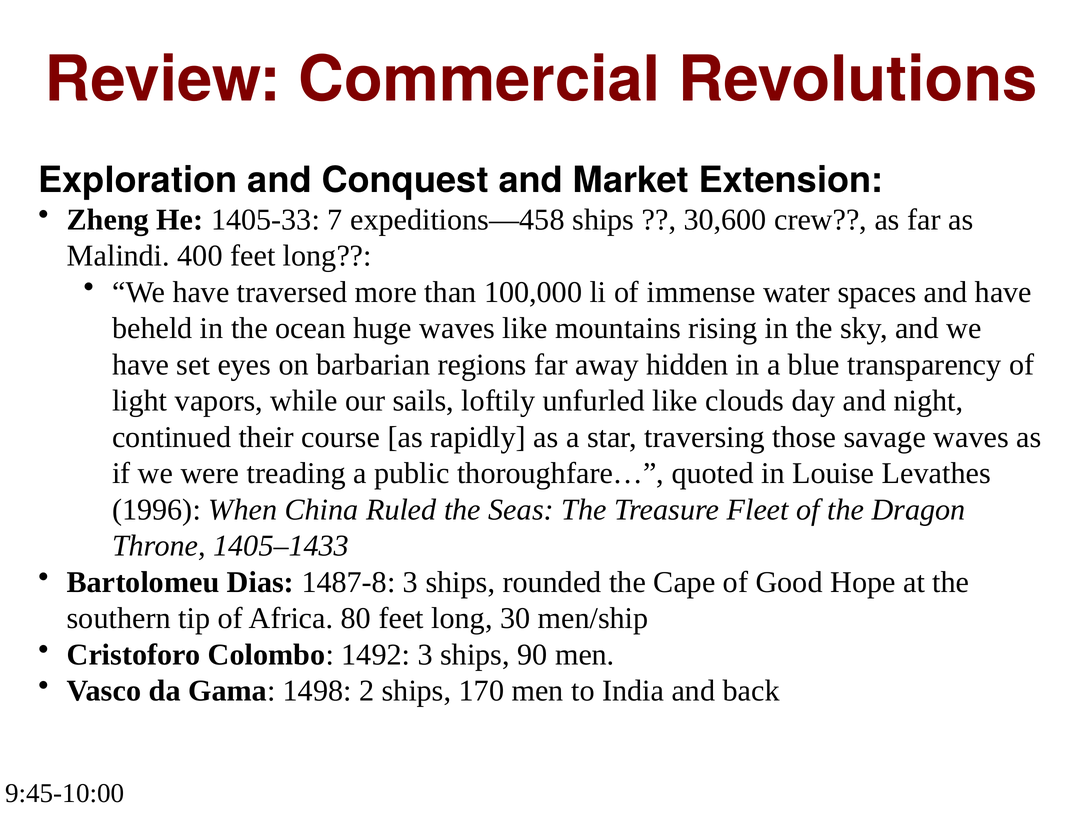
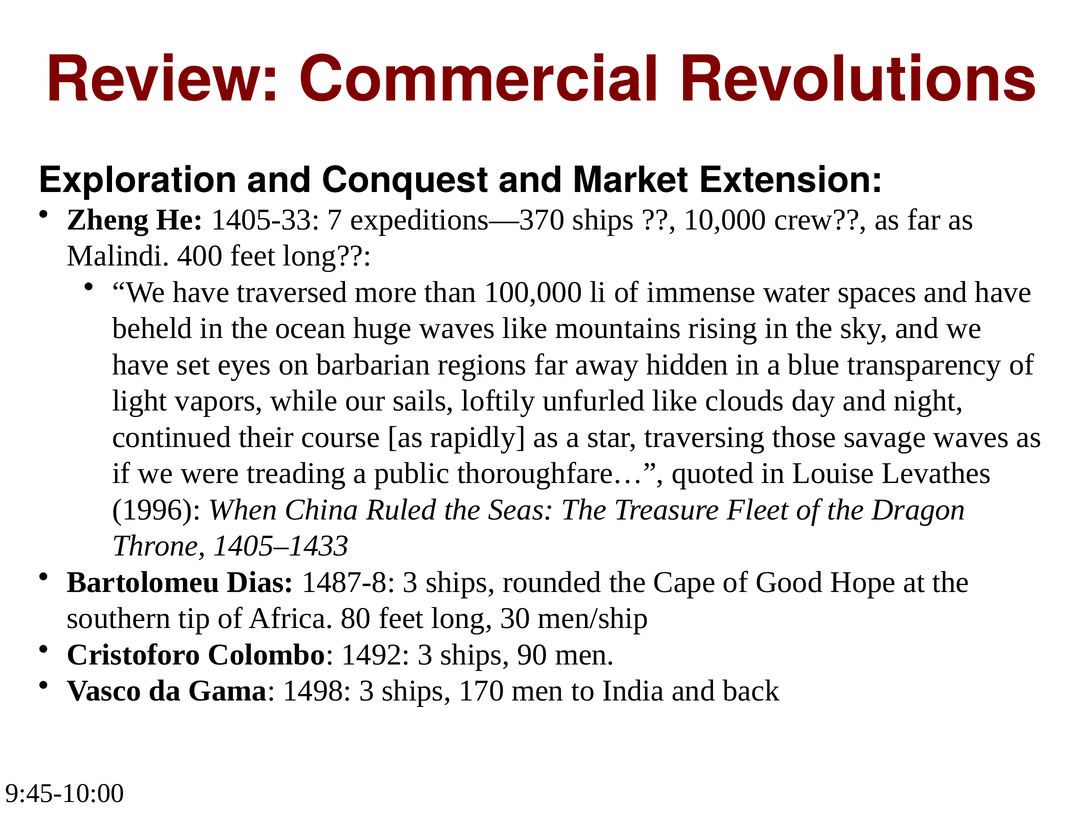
expeditions—458: expeditions—458 -> expeditions—370 (457, 220)
30,600: 30,600 -> 10,000 (725, 220)
1498 2: 2 -> 3 (367, 691)
